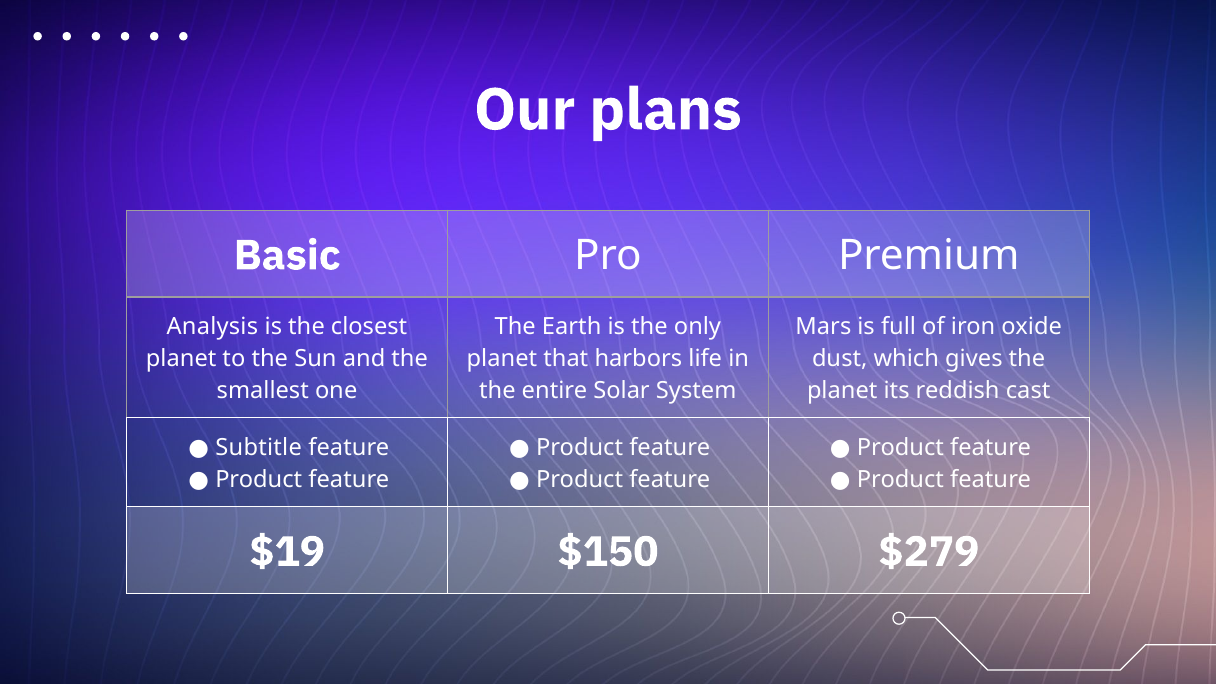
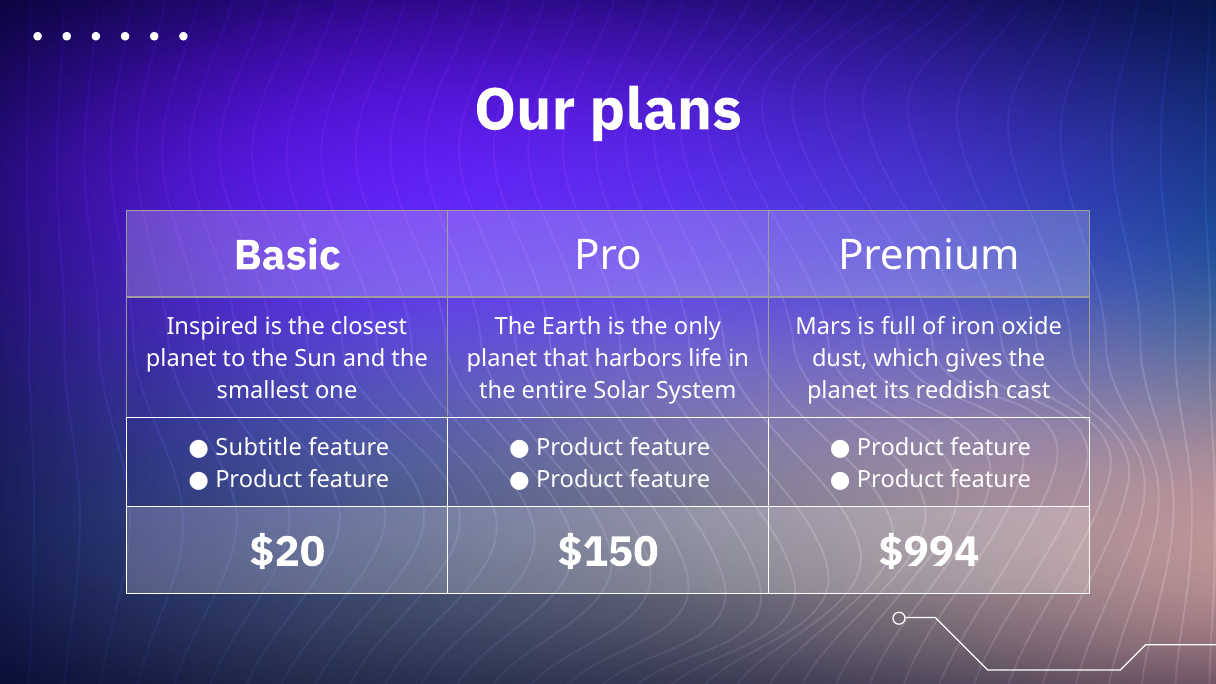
Analysis: Analysis -> Inspired (212, 327)
$19: $19 -> $20 (287, 552)
$279: $279 -> $994 (929, 552)
